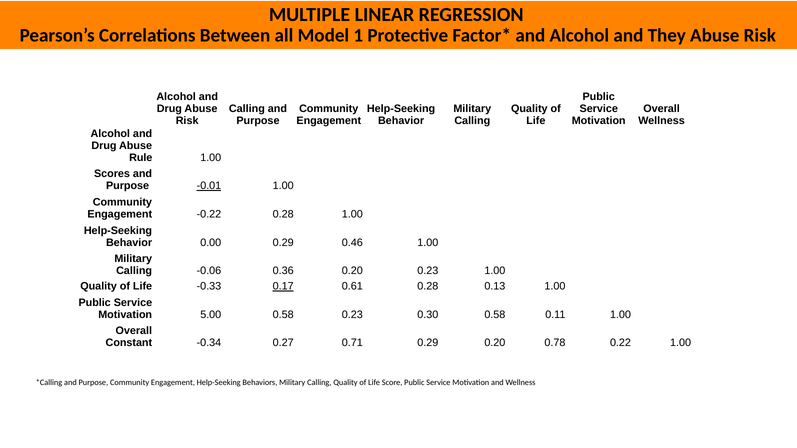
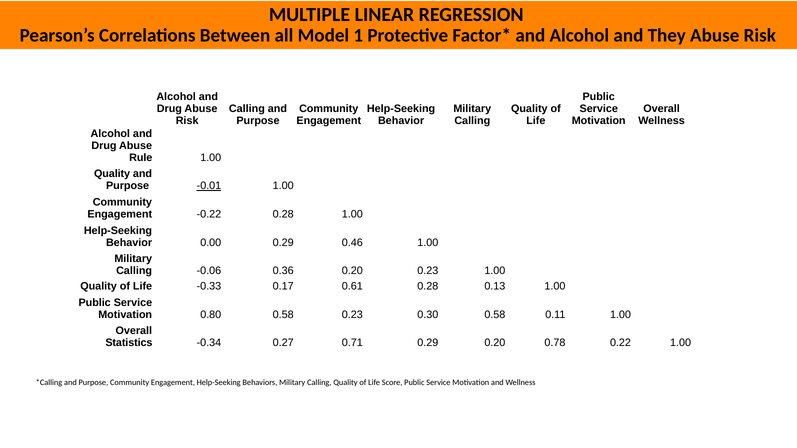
Scores: Scores -> Quality (112, 174)
0.17 underline: present -> none (283, 287)
5.00: 5.00 -> 0.80 (211, 315)
Constant: Constant -> Statistics (129, 343)
